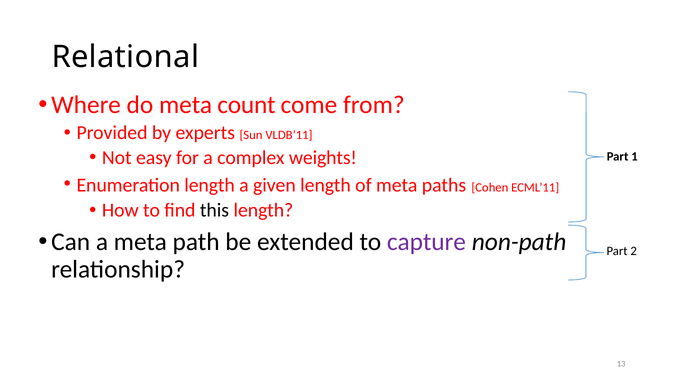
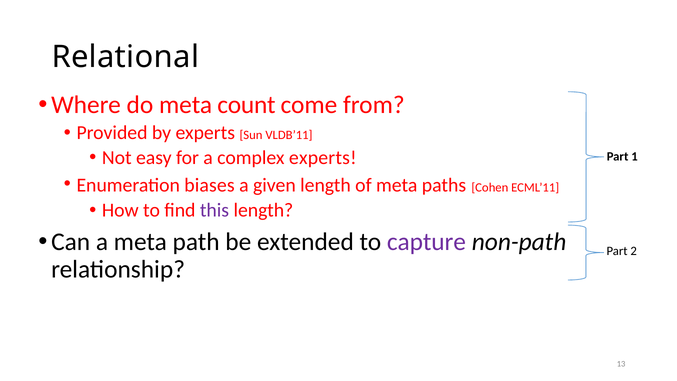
complex weights: weights -> experts (323, 158)
Enumeration length: length -> biases (209, 185)
this colour: black -> purple (214, 210)
